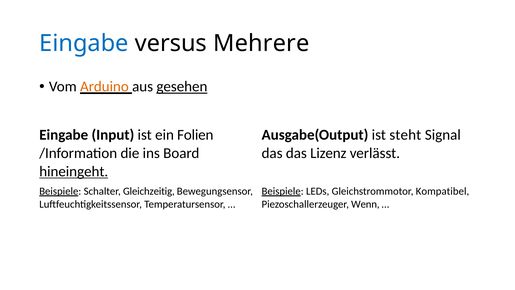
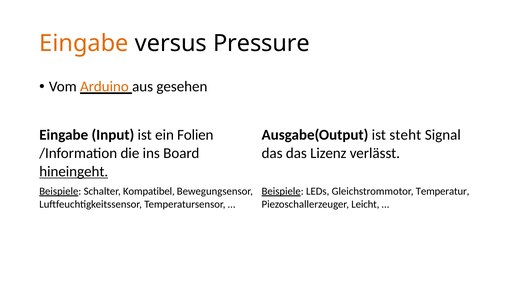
Eingabe colour: blue -> orange (84, 43)
Mehrere: Mehrere -> Pressure (261, 43)
gesehen underline: present -> none (182, 87)
Gleichzeitig: Gleichzeitig -> Kompatibel (149, 191)
Kompatibel: Kompatibel -> Temperatur (443, 191)
Wenn: Wenn -> Leicht (365, 204)
